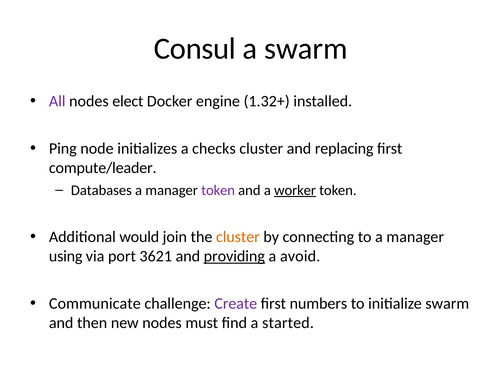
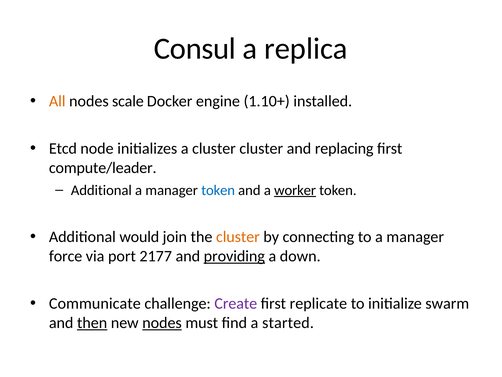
a swarm: swarm -> replica (306, 49)
All colour: purple -> orange (57, 101)
elect: elect -> scale (128, 101)
1.32+: 1.32+ -> 1.10+ (267, 101)
Ping: Ping -> Etcd (63, 148)
a checks: checks -> cluster (214, 148)
Databases: Databases -> Additional (101, 190)
token colour: purple -> blue (218, 190)
using: using -> force (66, 256)
3621: 3621 -> 2177 (156, 256)
avoid: avoid -> down (300, 256)
numbers: numbers -> replicate (318, 303)
then underline: none -> present (92, 322)
nodes underline: none -> present (162, 322)
